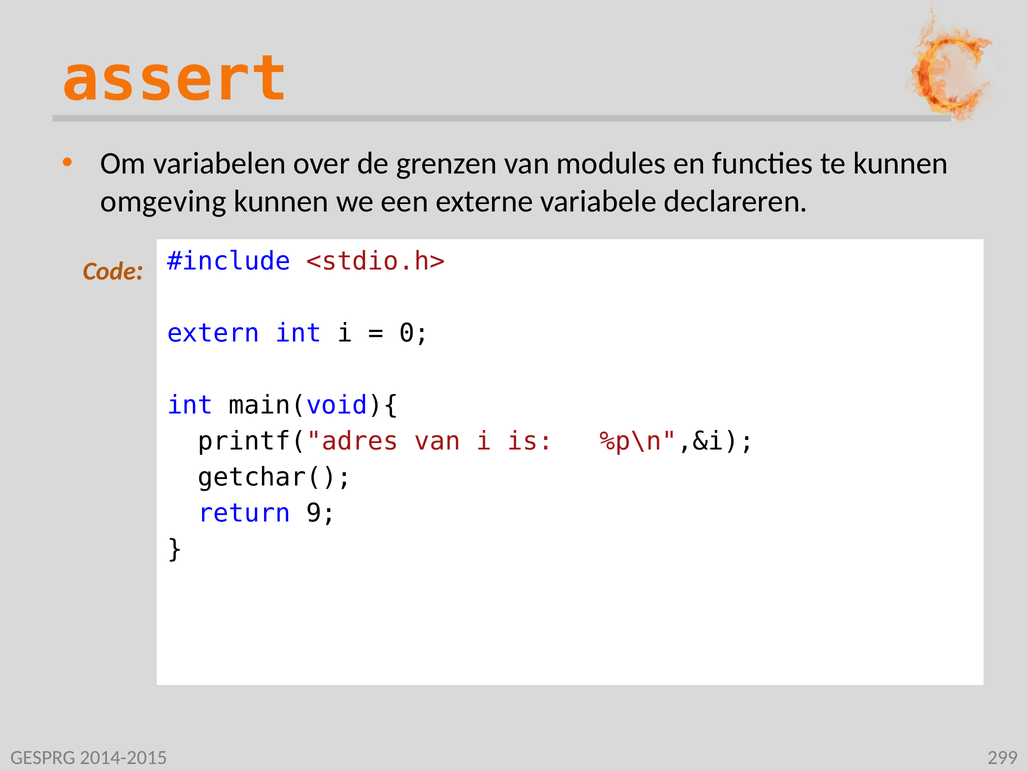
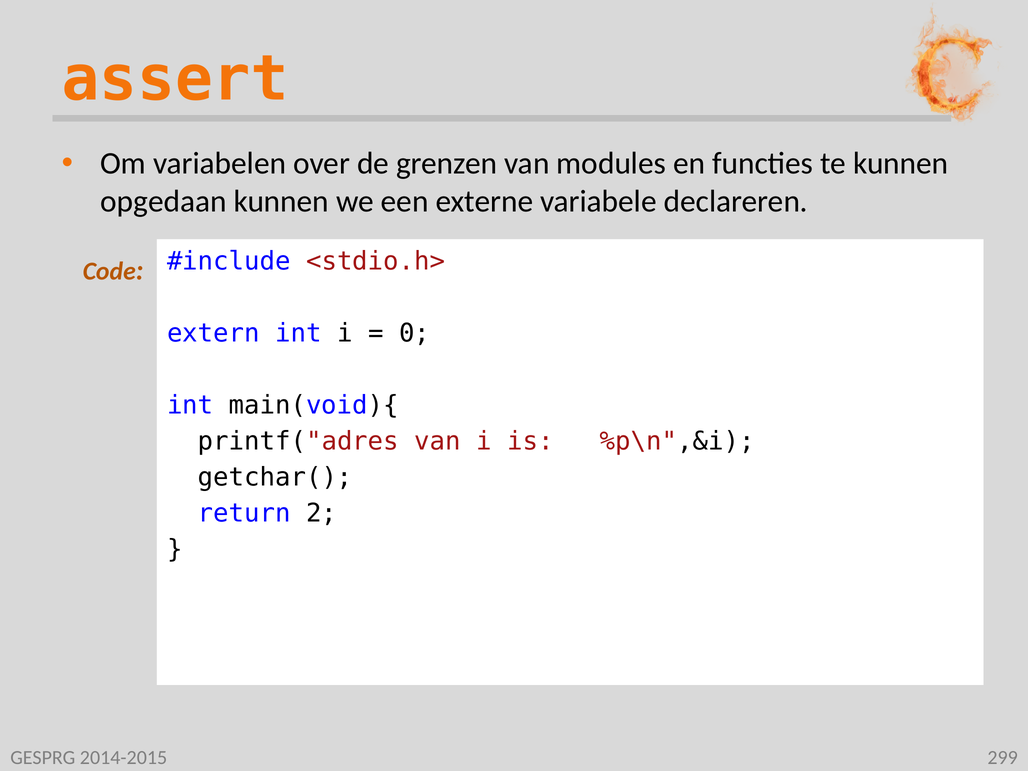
omgeving: omgeving -> opgedaan (163, 201)
9: 9 -> 2 (321, 513)
